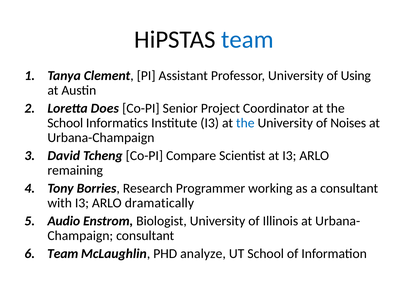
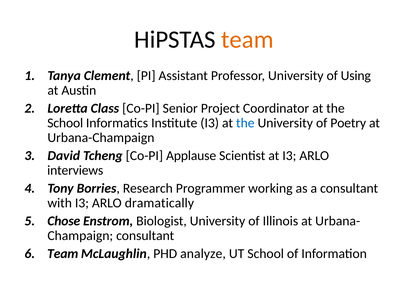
team colour: blue -> orange (247, 39)
Does: Does -> Class (105, 108)
Noises: Noises -> Poetry (348, 123)
Compare: Compare -> Applause (191, 156)
remaining: remaining -> interviews (75, 170)
Audio: Audio -> Chose (64, 221)
